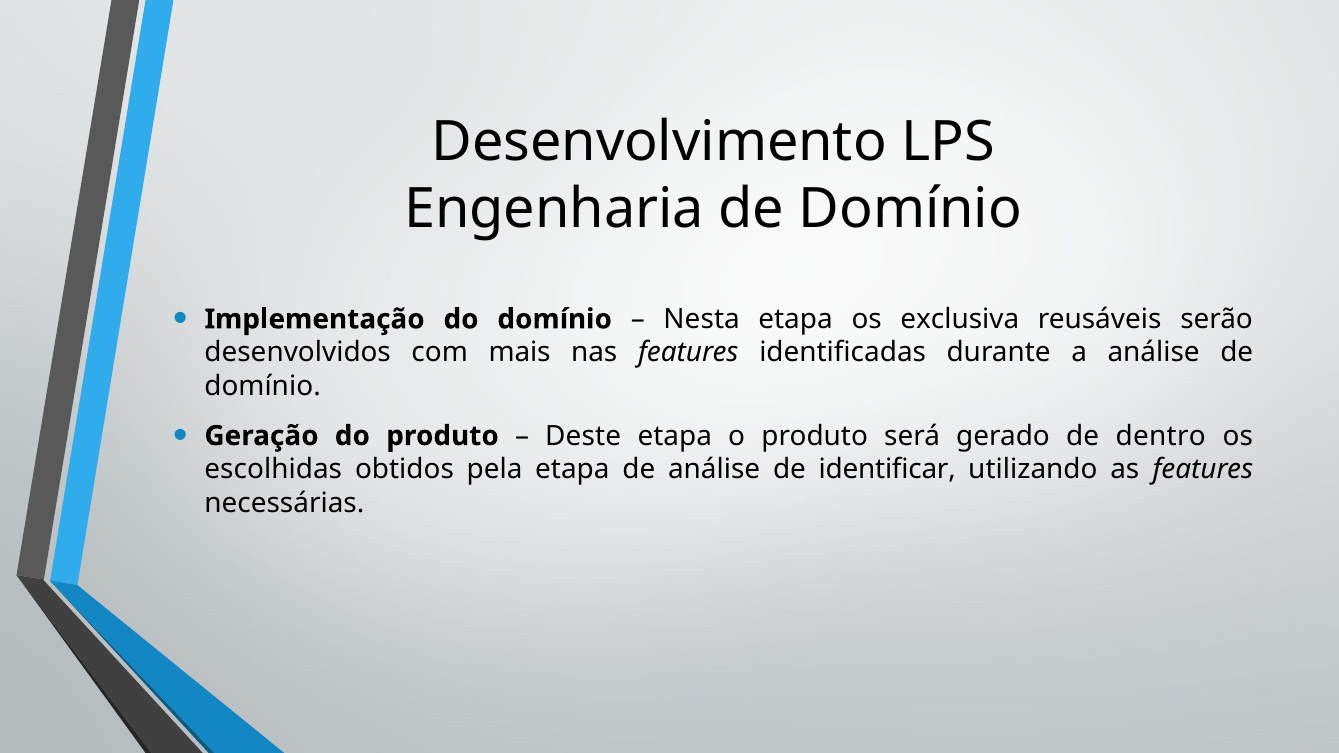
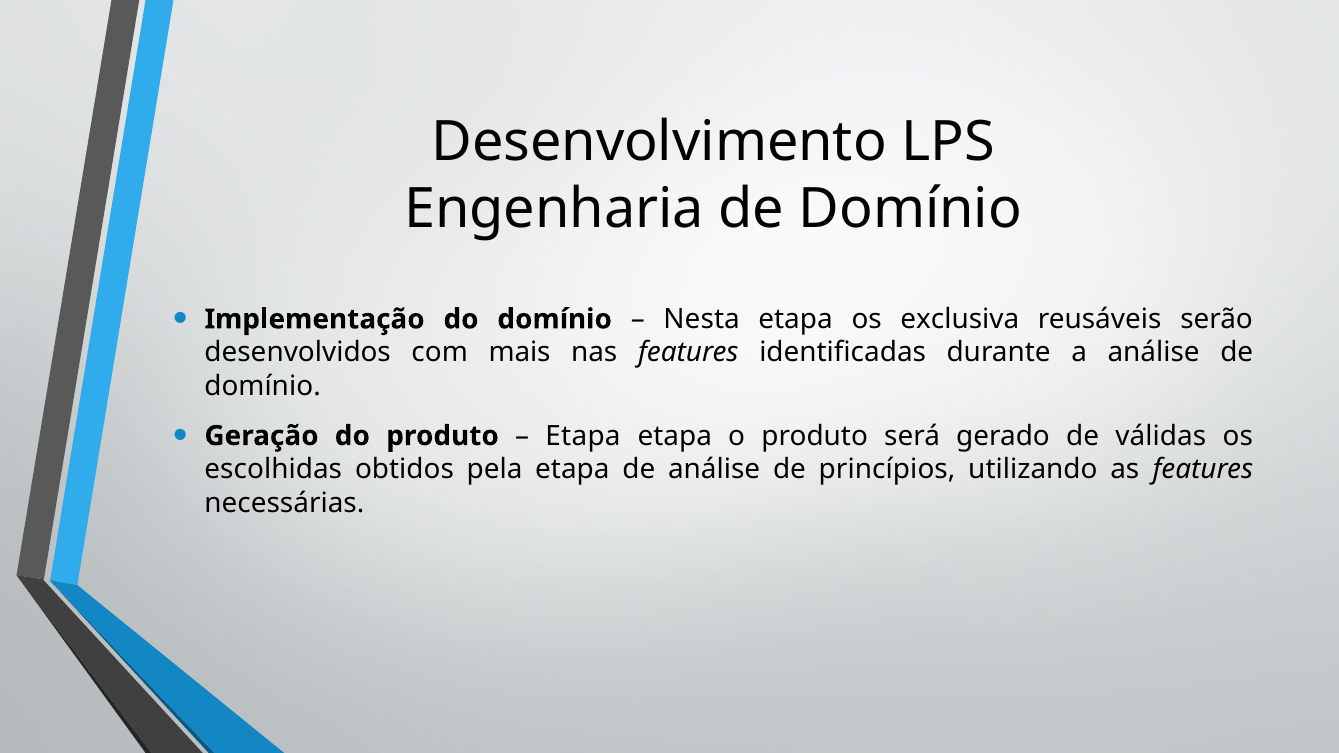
Deste: Deste -> Etapa (583, 436)
dentro: dentro -> válidas (1161, 436)
identificar: identificar -> princípios (887, 469)
